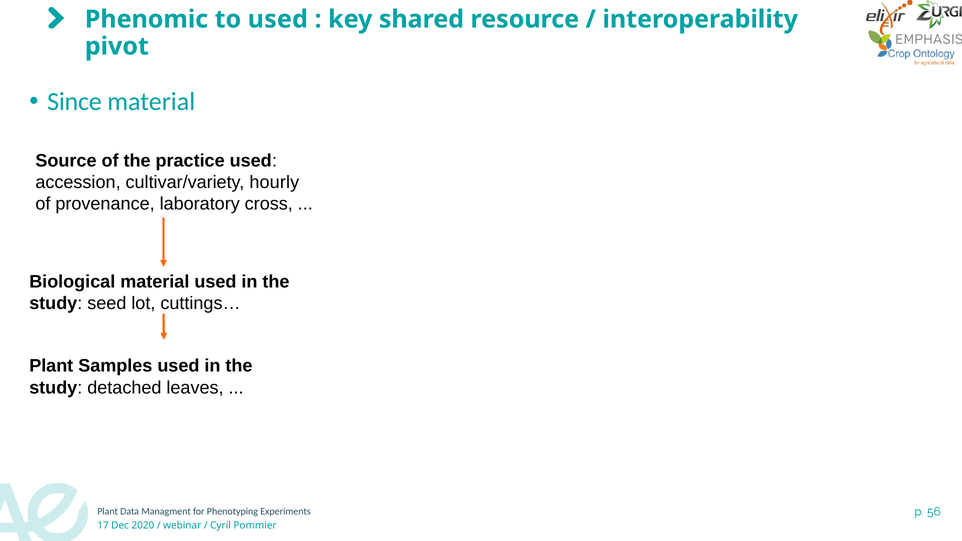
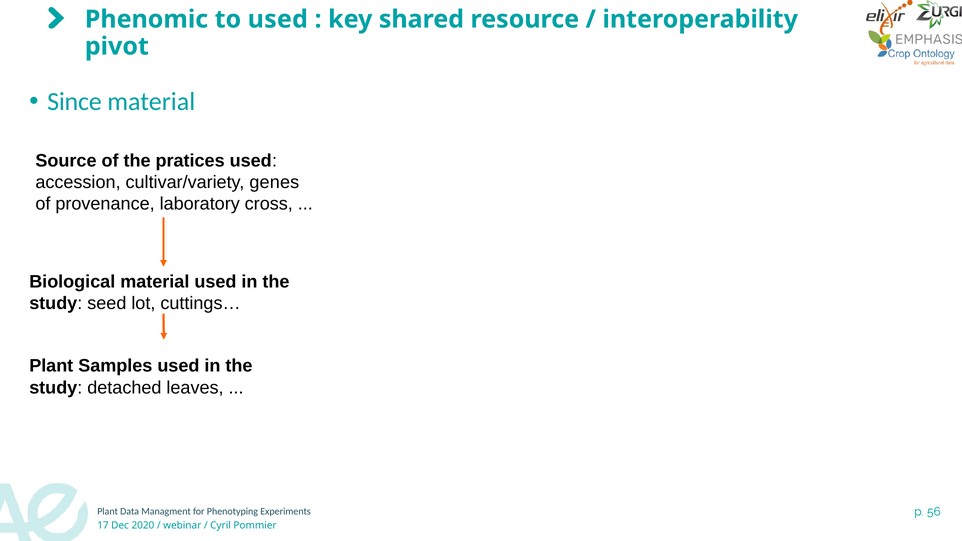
practice: practice -> pratices (190, 161)
hourly: hourly -> genes (274, 182)
